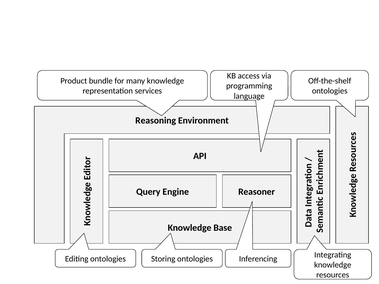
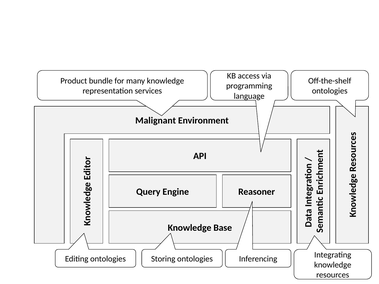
Reasoning: Reasoning -> Malignant (156, 121)
